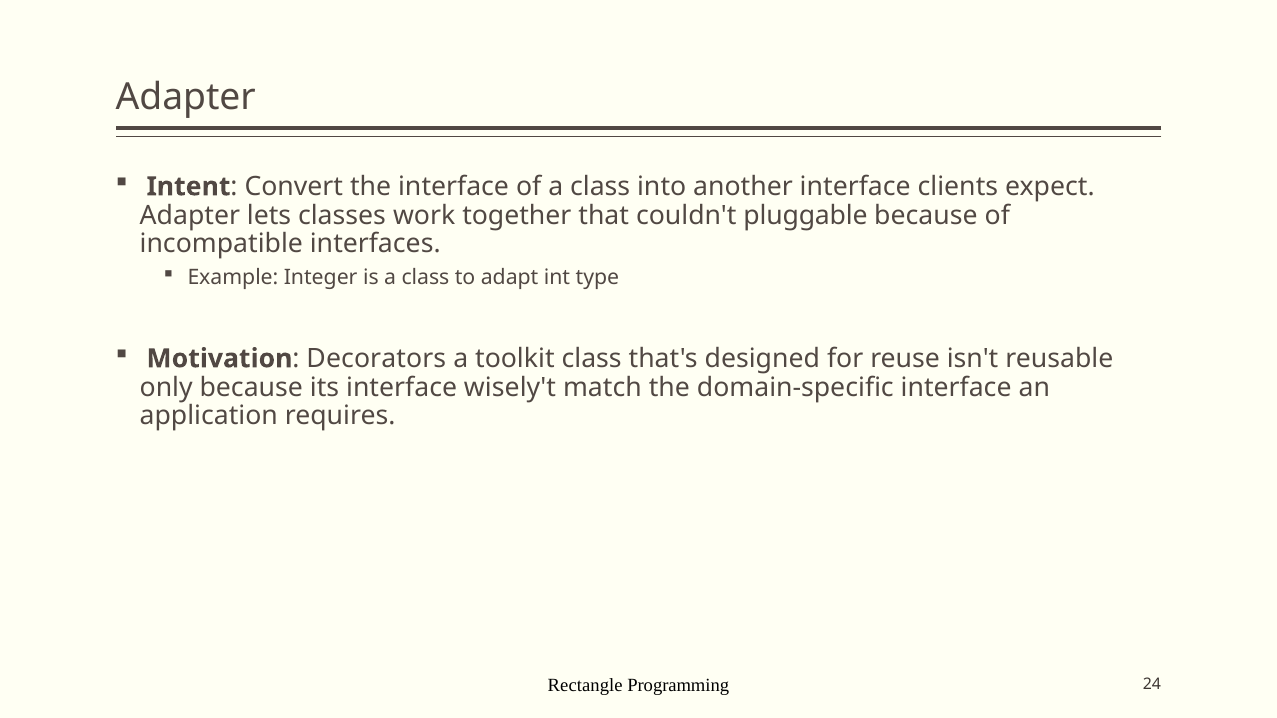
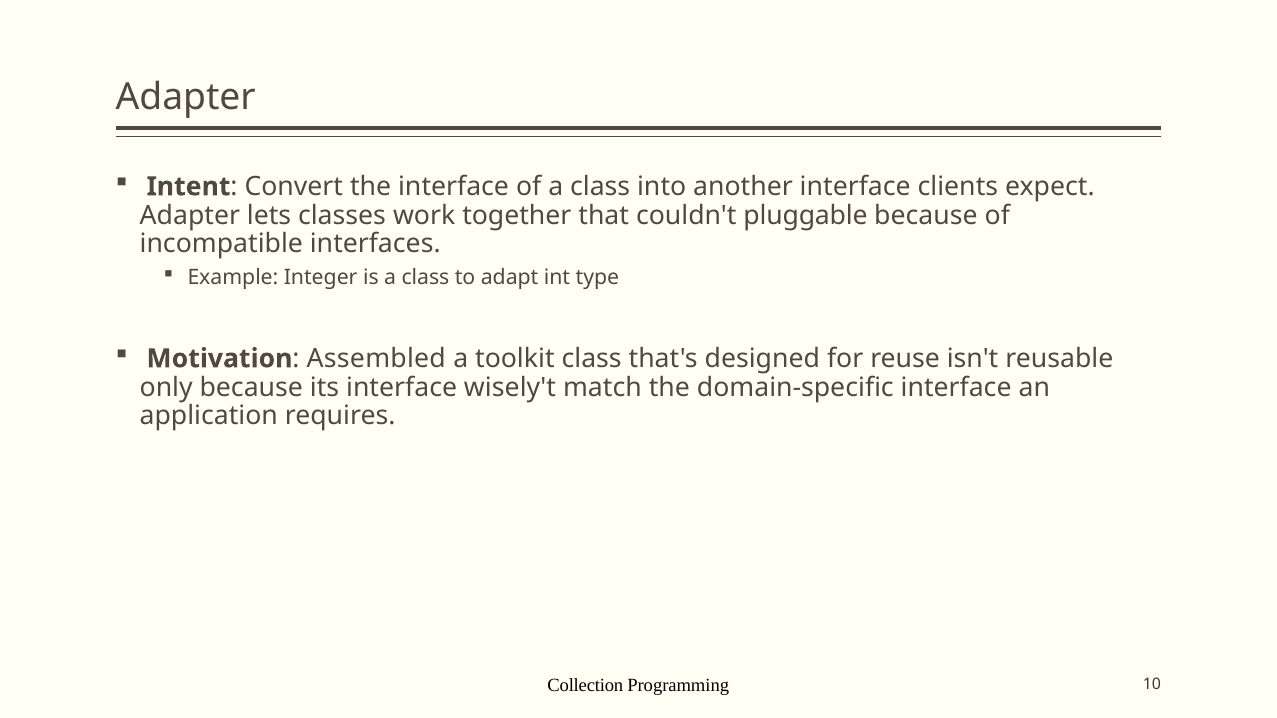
Decorators: Decorators -> Assembled (376, 359)
Rectangle: Rectangle -> Collection (585, 686)
24: 24 -> 10 (1152, 685)
